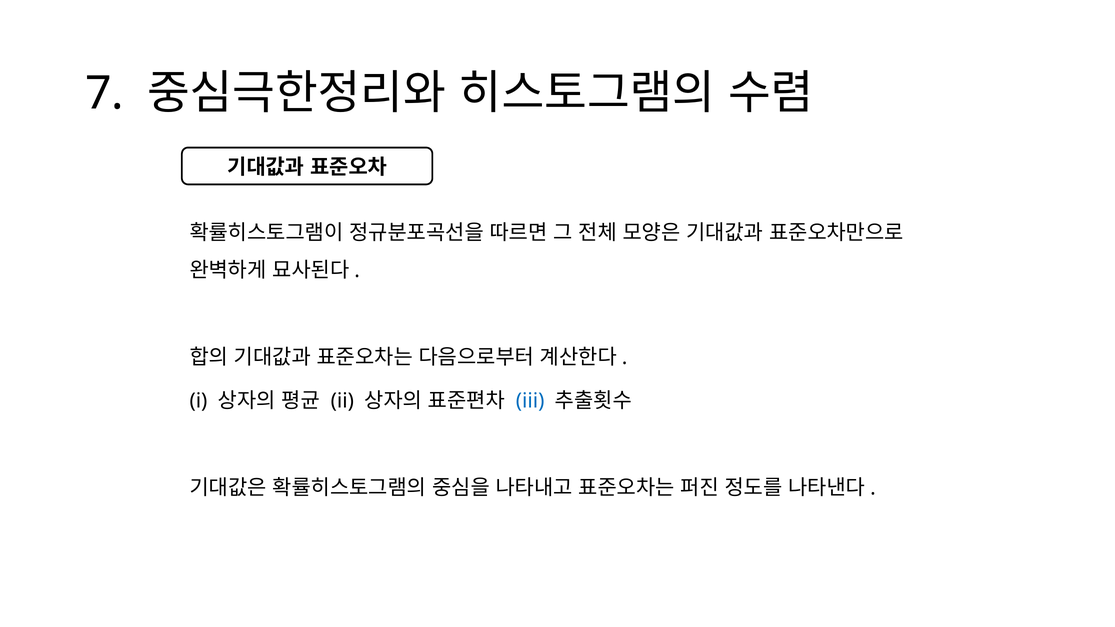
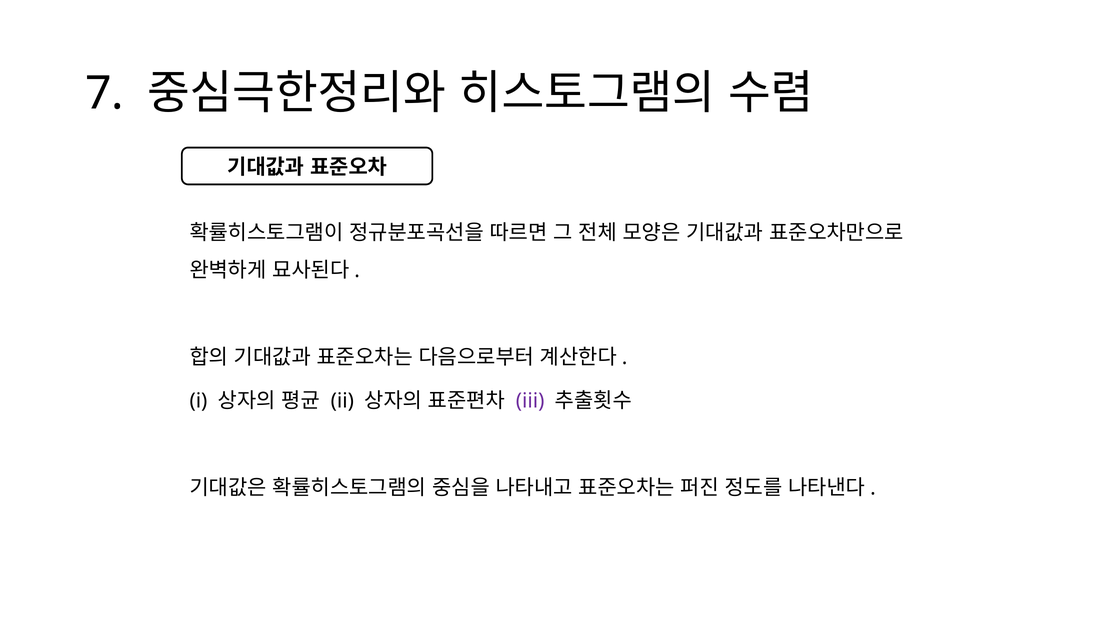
iii colour: blue -> purple (530, 401)
